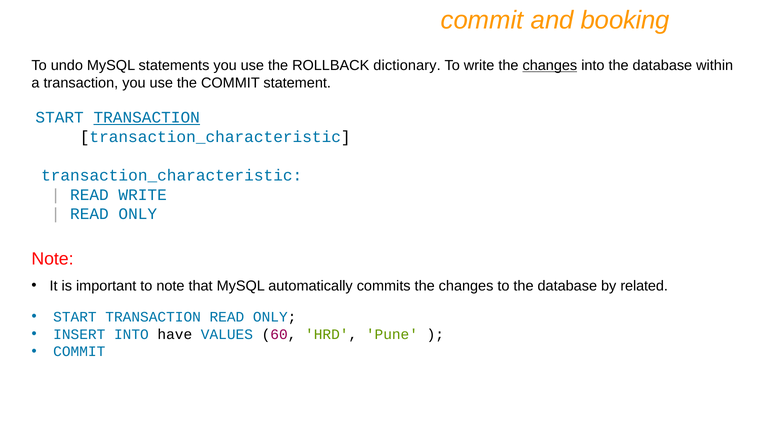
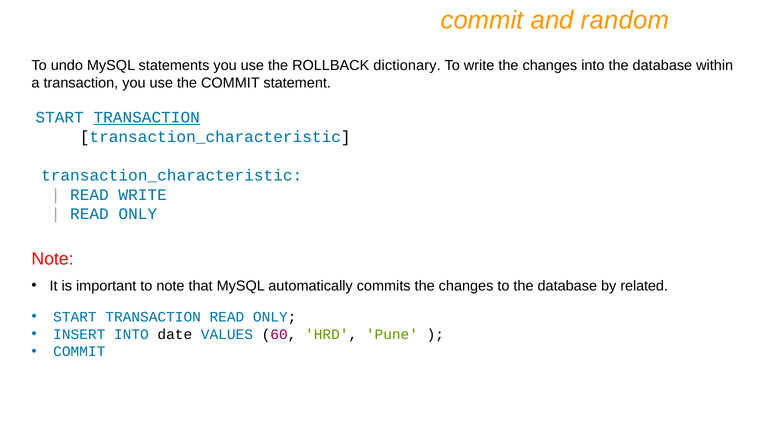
booking: booking -> random (625, 20)
changes underline: present -> none (550, 66)
have: have -> date (175, 334)
